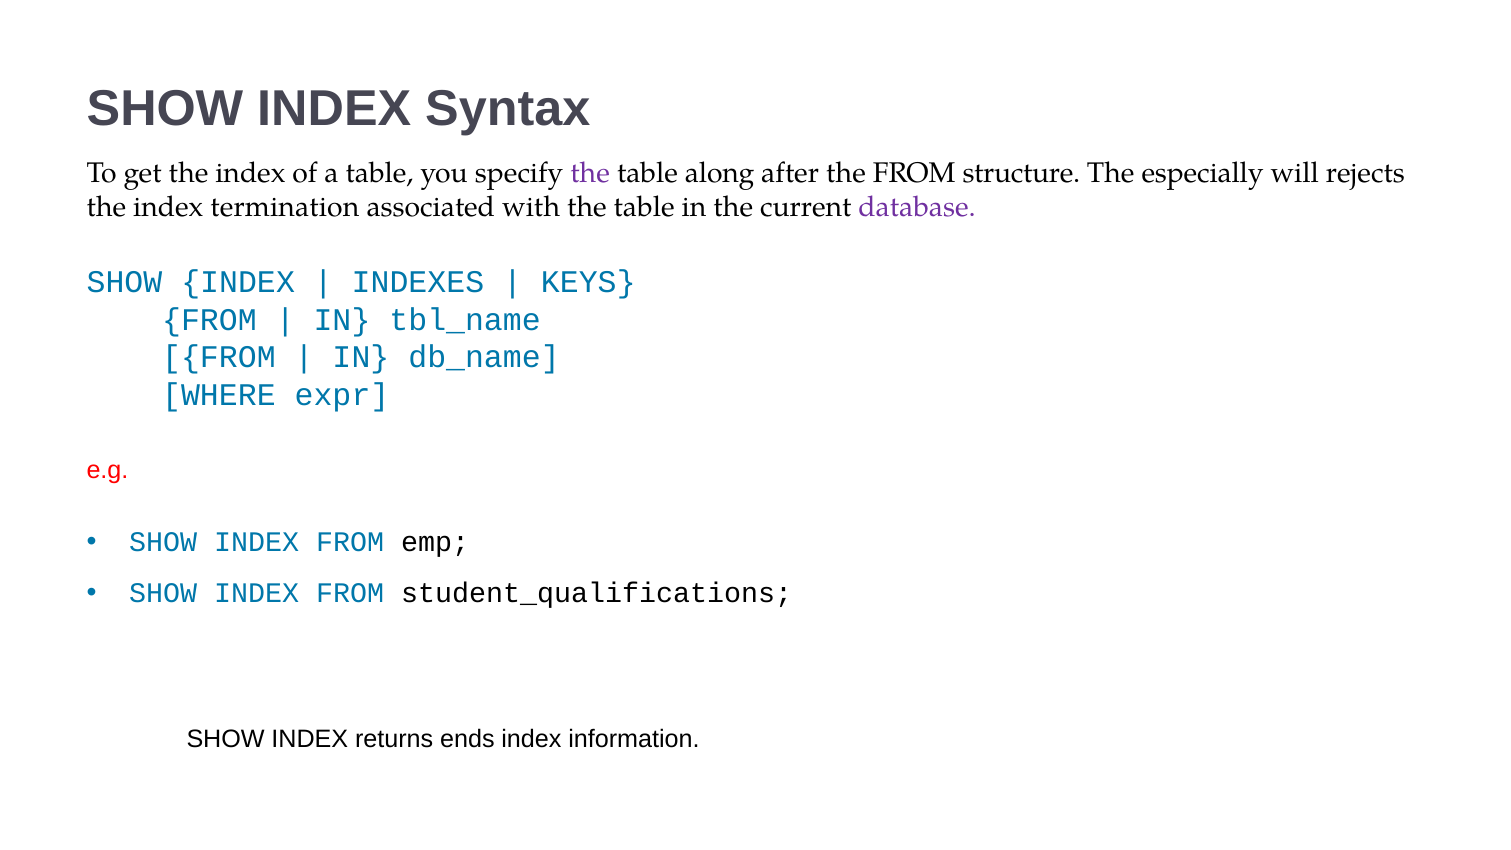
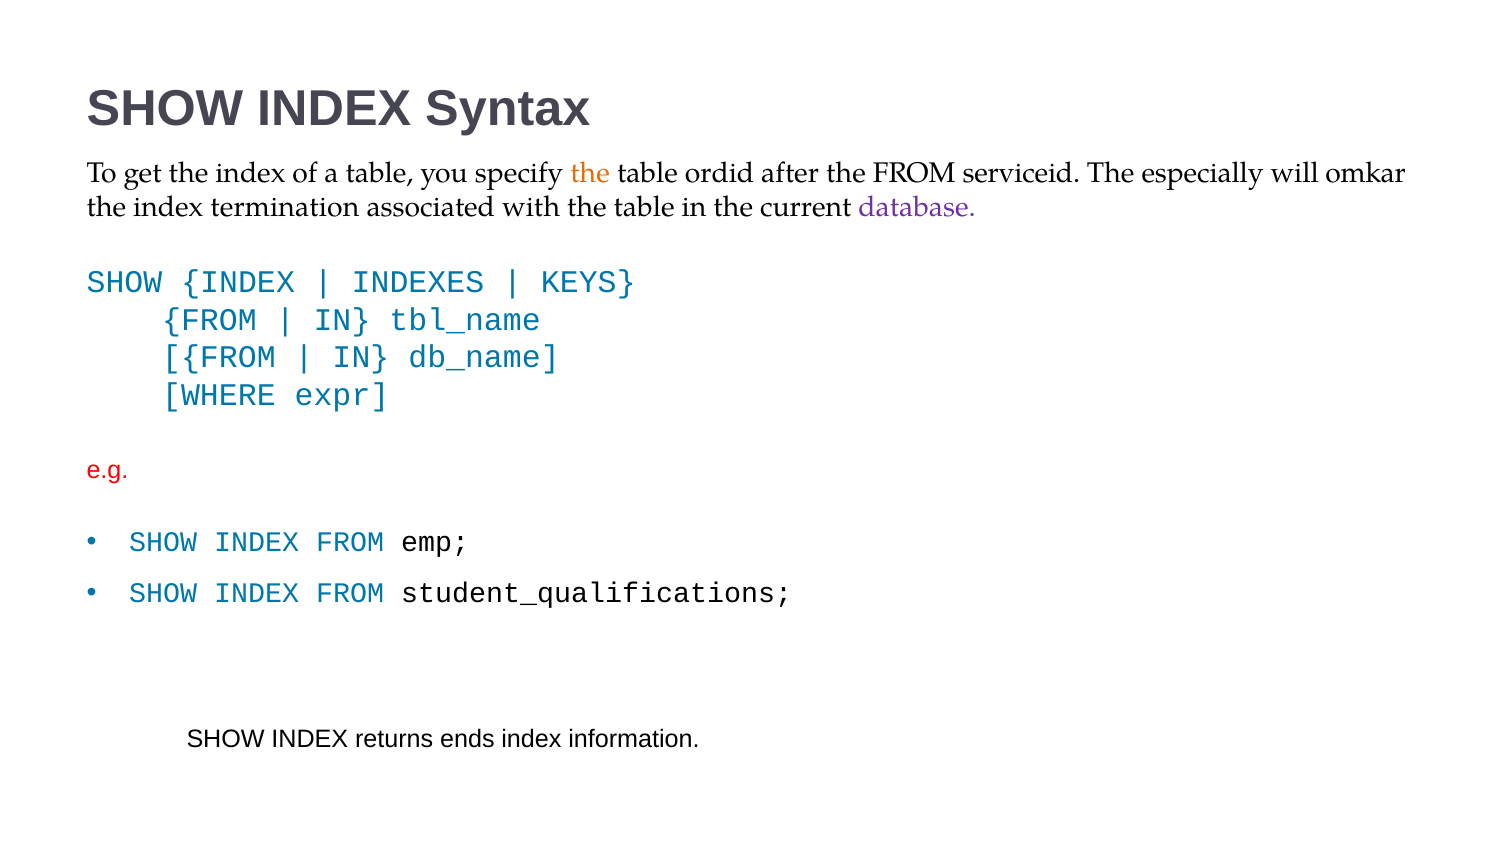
the colour: purple -> orange (590, 173)
along: along -> ordid (720, 173)
structure: structure -> serviceid (1021, 173)
rejects: rejects -> omkar (1366, 173)
